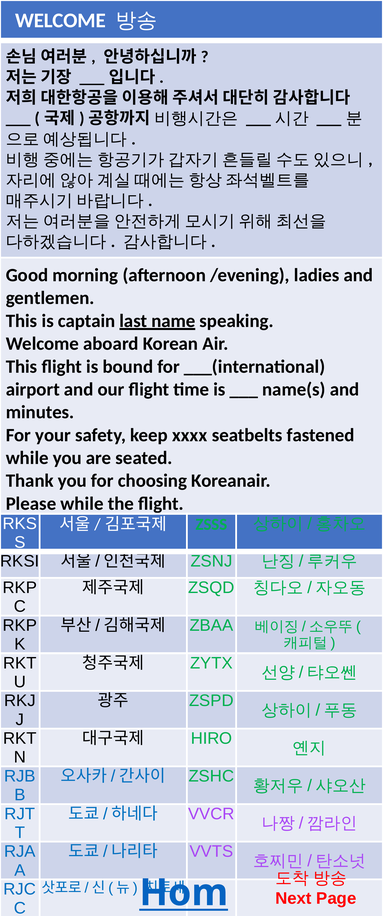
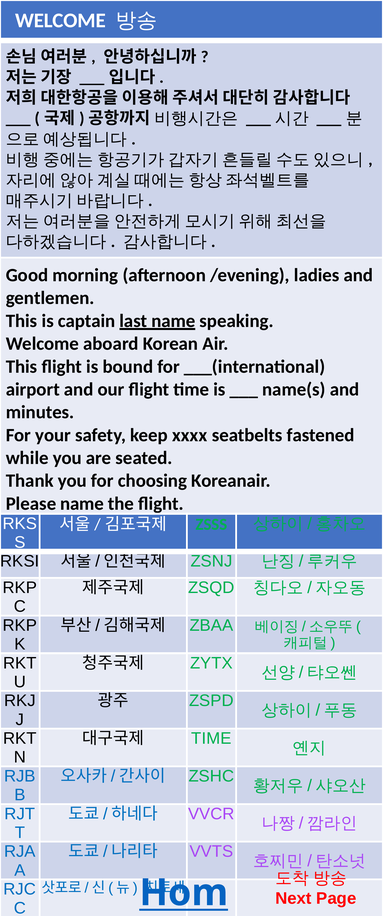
Please while: while -> name (82, 504)
HIRO: HIRO -> TIME (211, 739)
